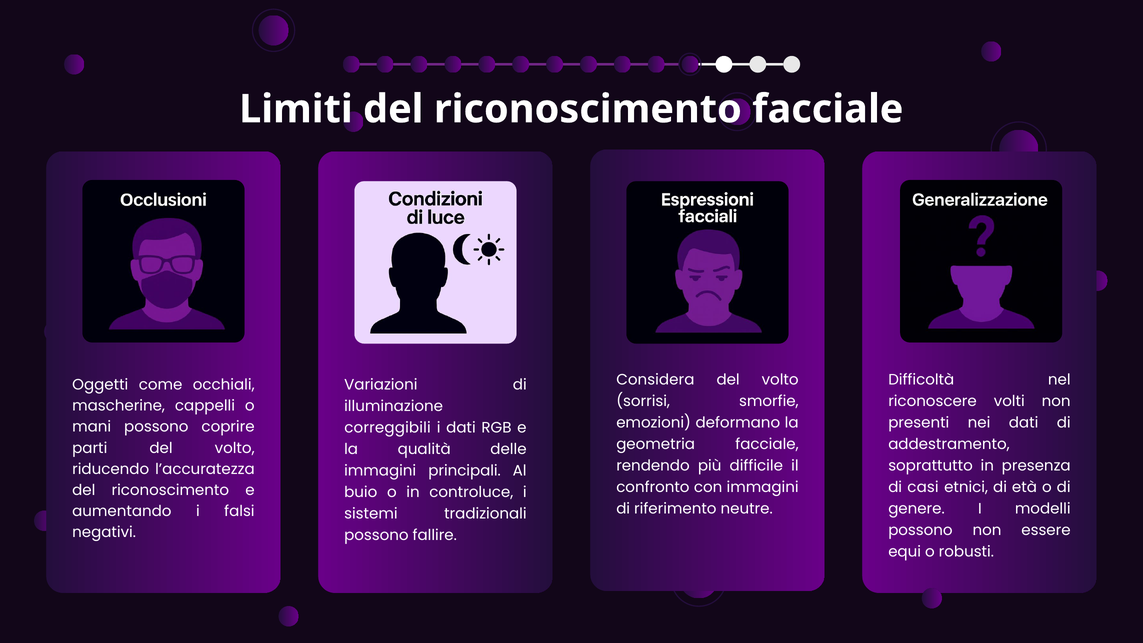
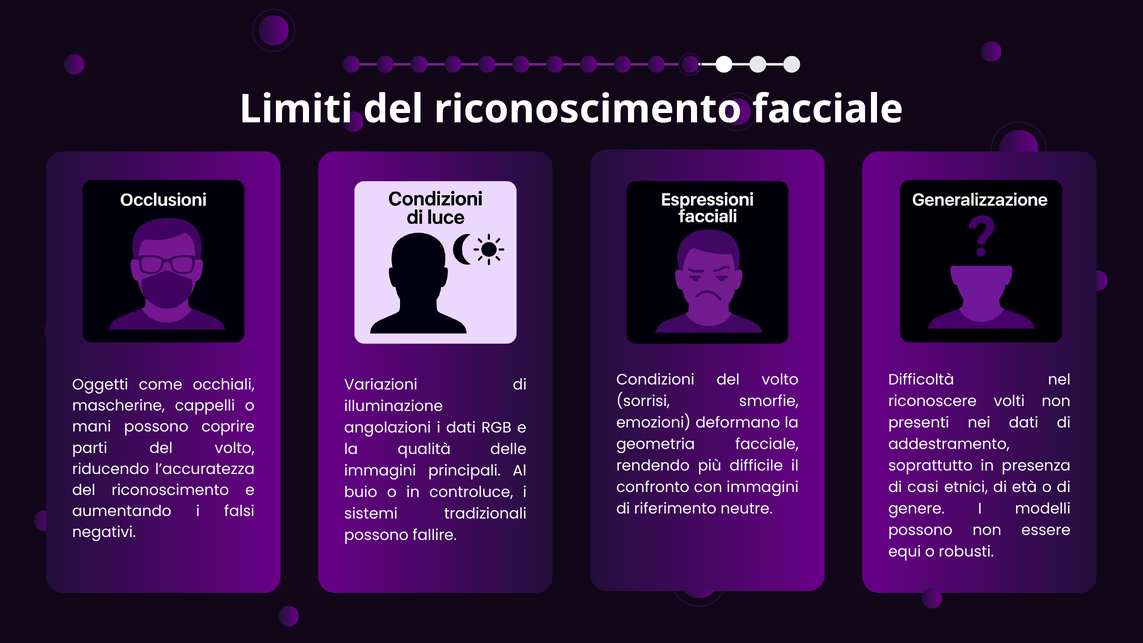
Considera: Considera -> Condizioni (655, 380)
correggibili: correggibili -> angolazioni (388, 428)
